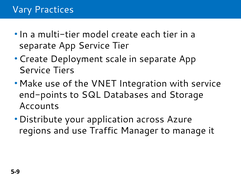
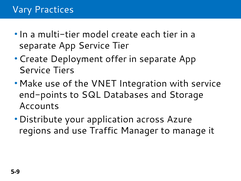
scale: scale -> offer (116, 59)
